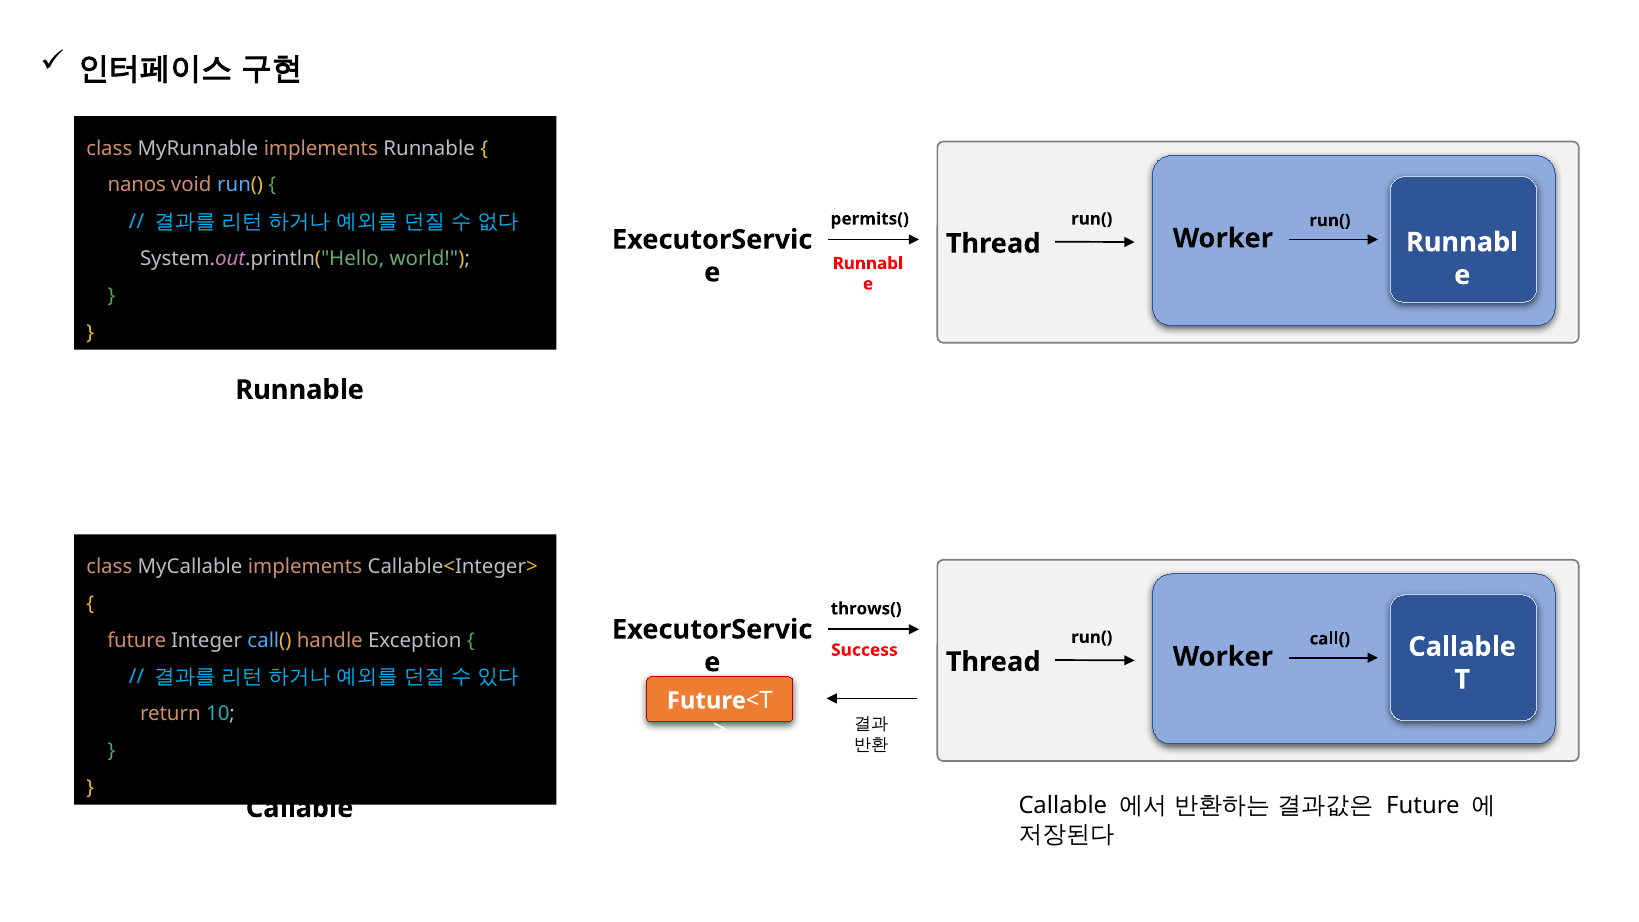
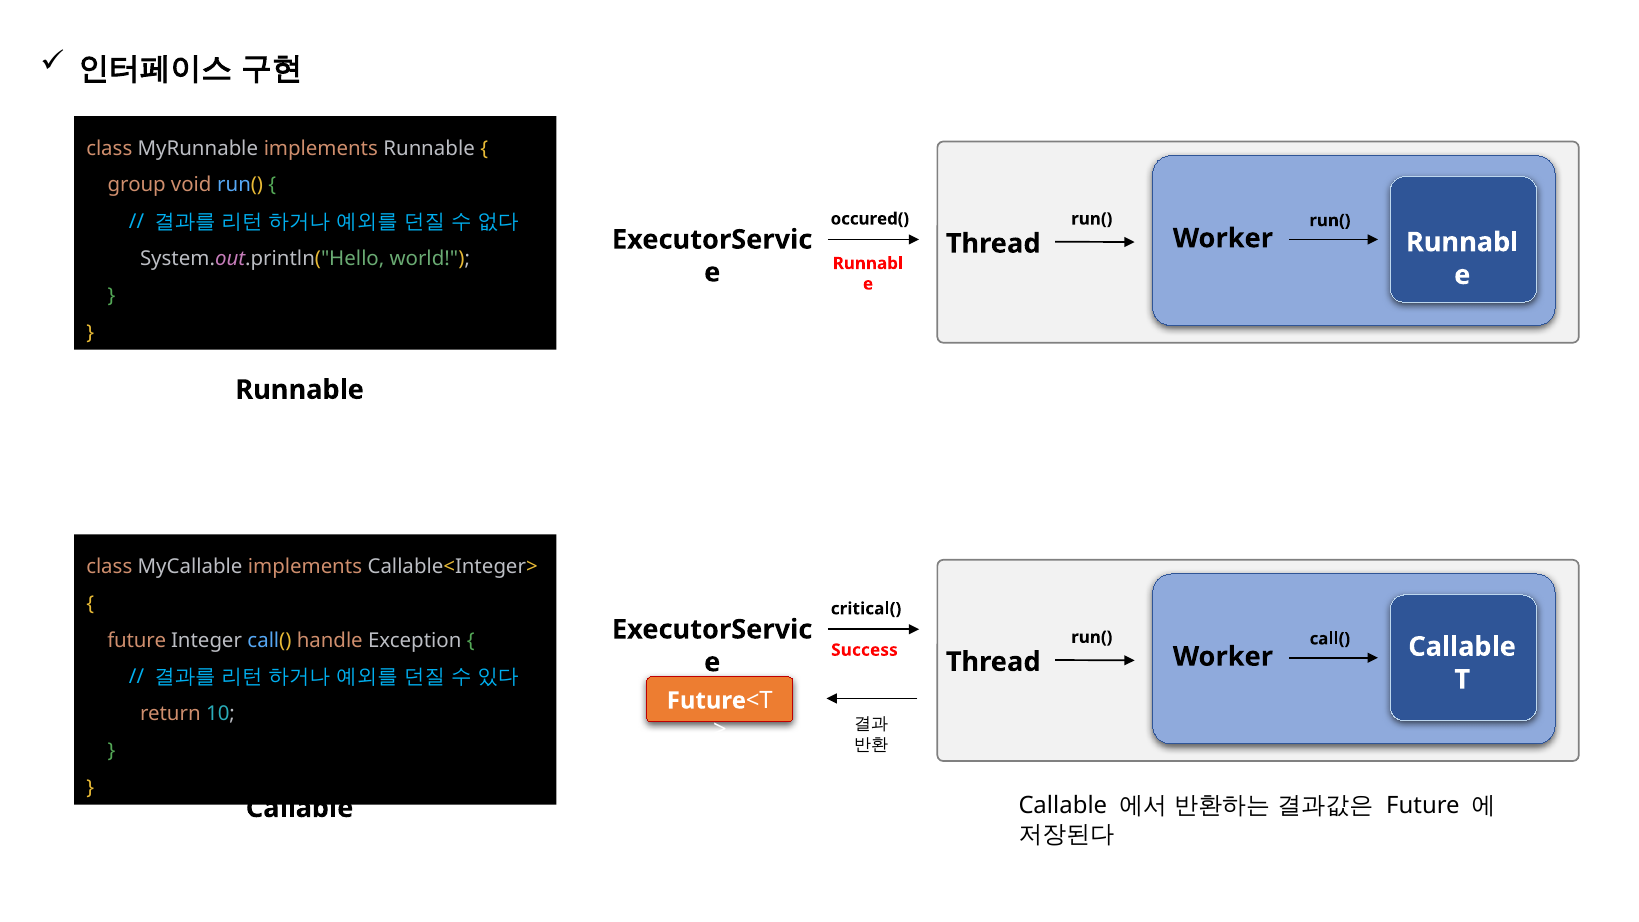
nanos: nanos -> group (137, 185)
permits(: permits( -> occured( (870, 219)
throws(: throws( -> critical( (866, 609)
